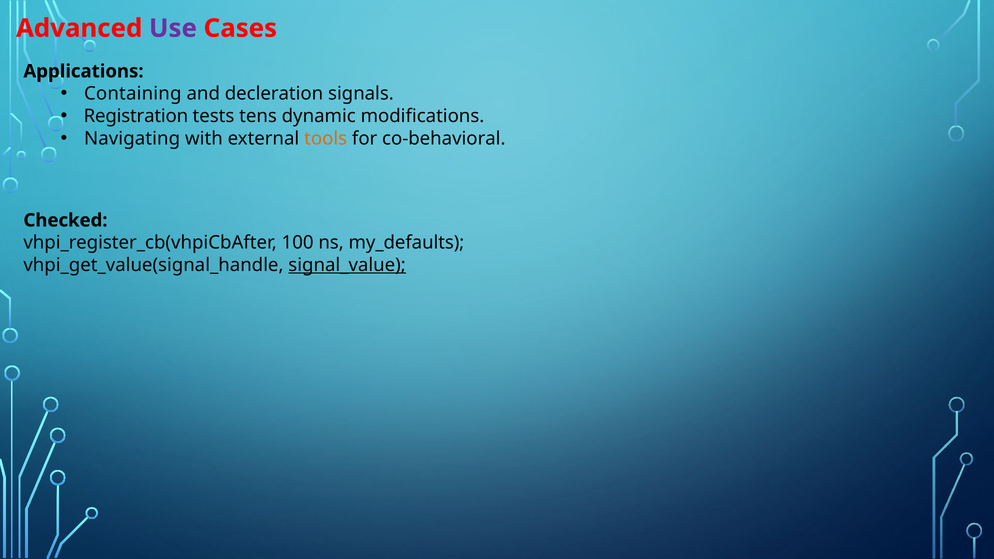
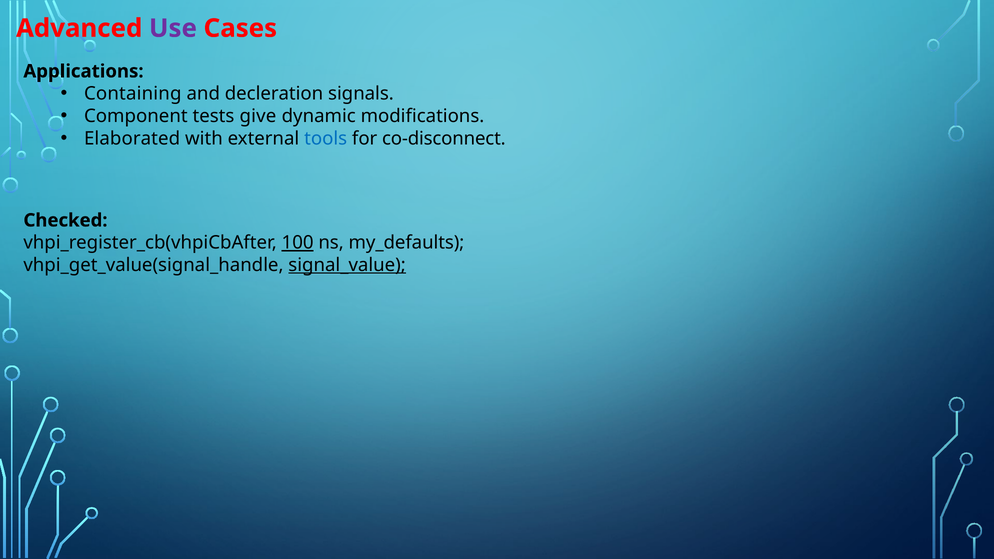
Registration: Registration -> Component (136, 116)
tens: tens -> give (258, 116)
Navigating: Navigating -> Elaborated (132, 138)
tools colour: orange -> blue (326, 138)
co-behavioral: co-behavioral -> co-disconnect (444, 138)
100 underline: none -> present (298, 243)
